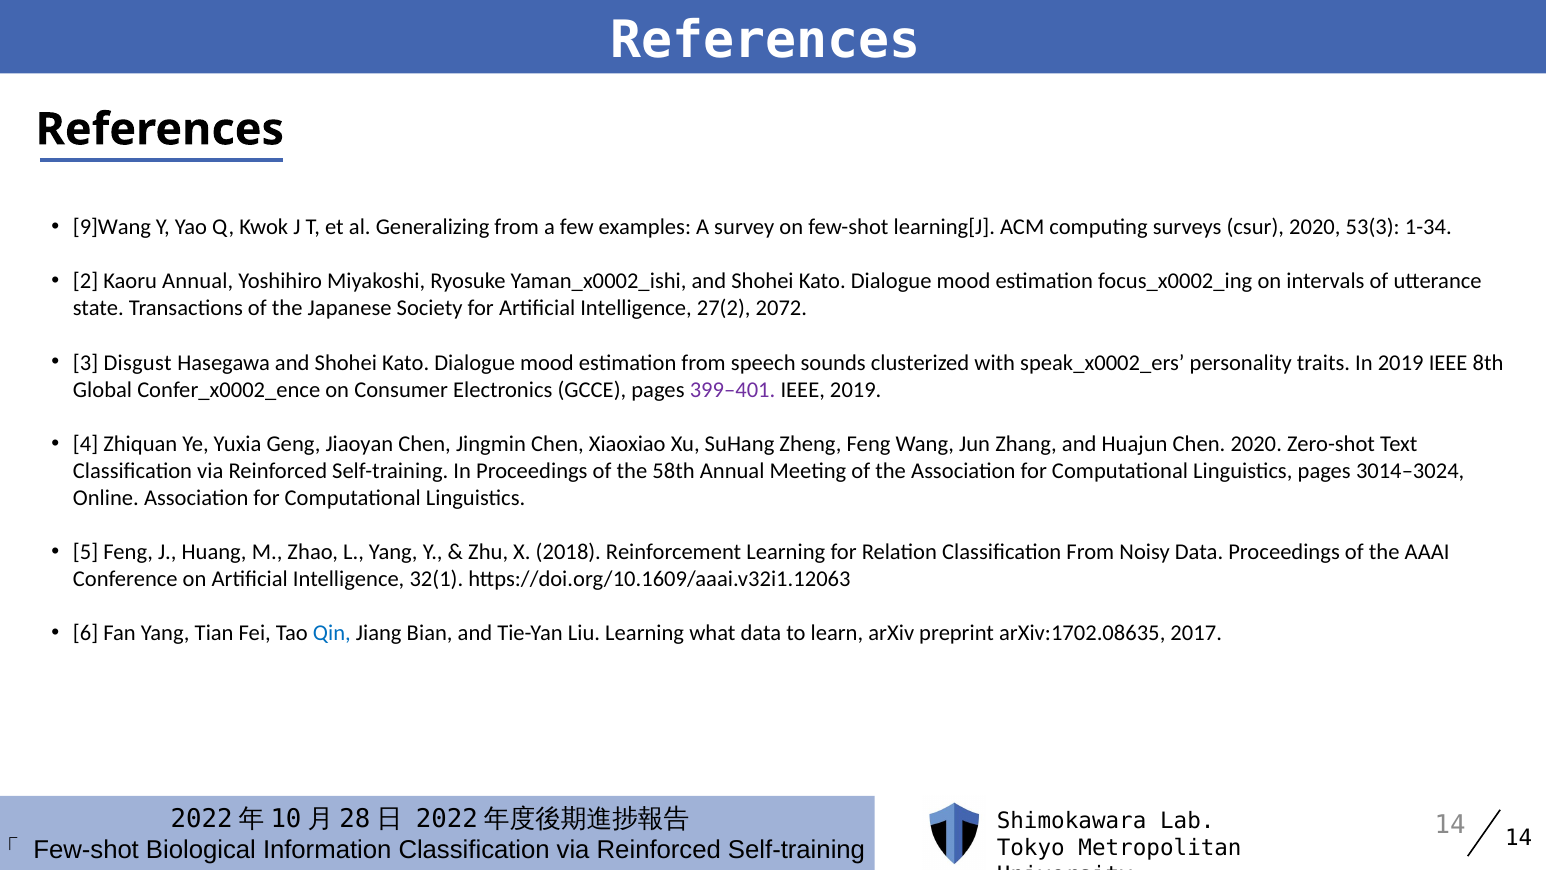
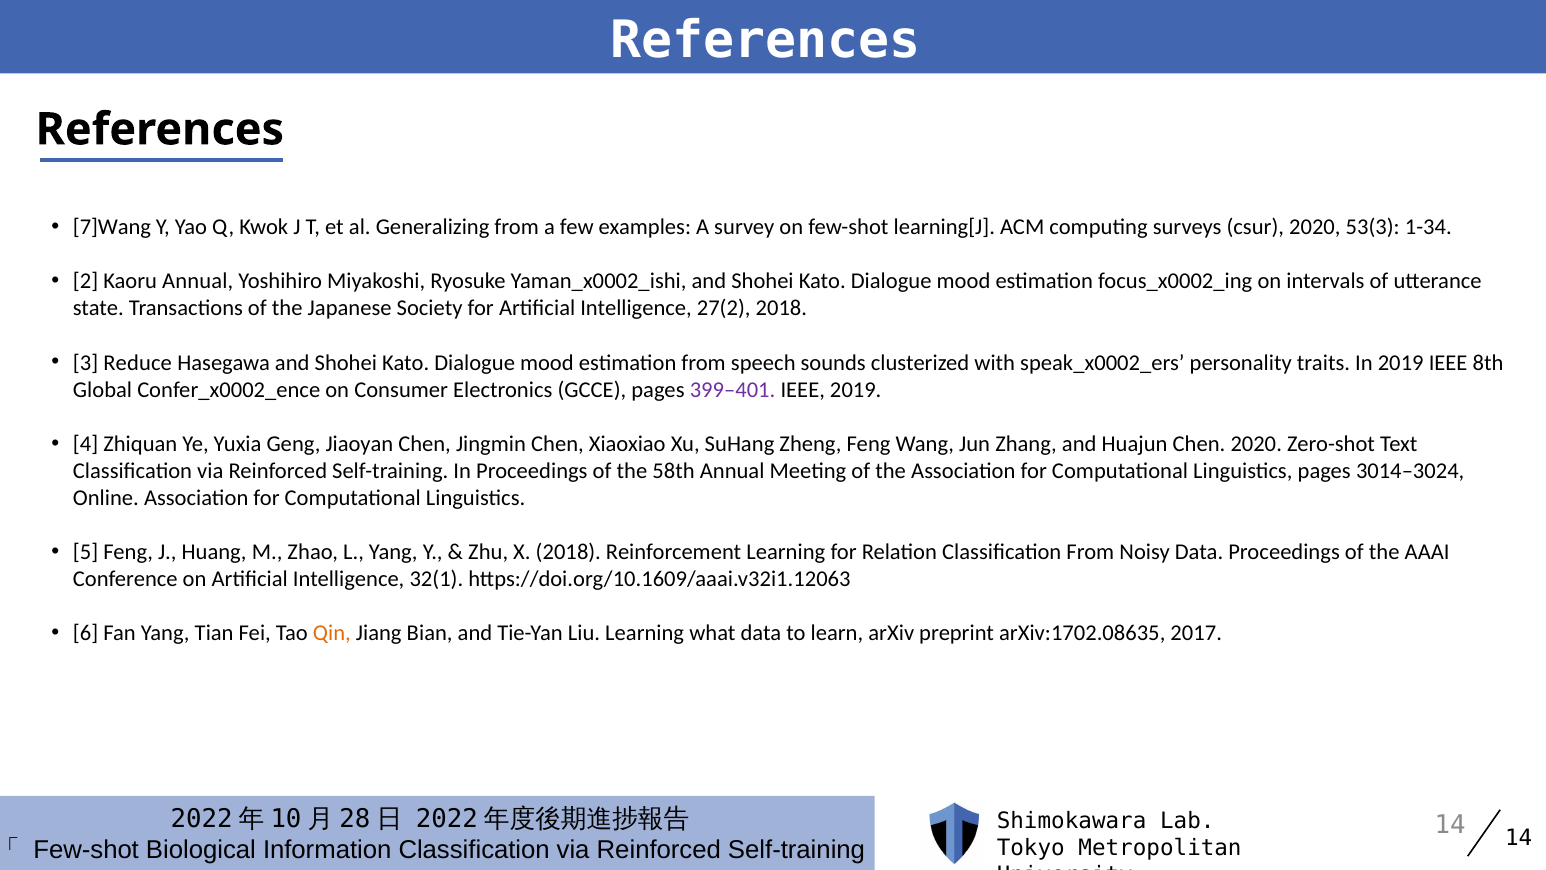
9]Wang: 9]Wang -> 7]Wang (112, 227)
27(2 2072: 2072 -> 2018 (781, 308)
Disgust: Disgust -> Reduce (138, 363)
Qin colour: blue -> orange (332, 633)
